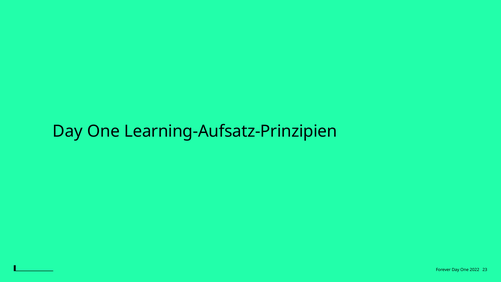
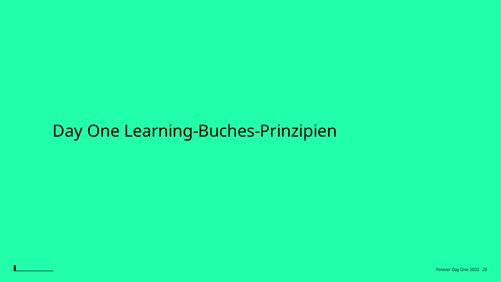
Learning-Aufsatz-Prinzipien: Learning-Aufsatz-Prinzipien -> Learning-Buches-Prinzipien (231, 131)
